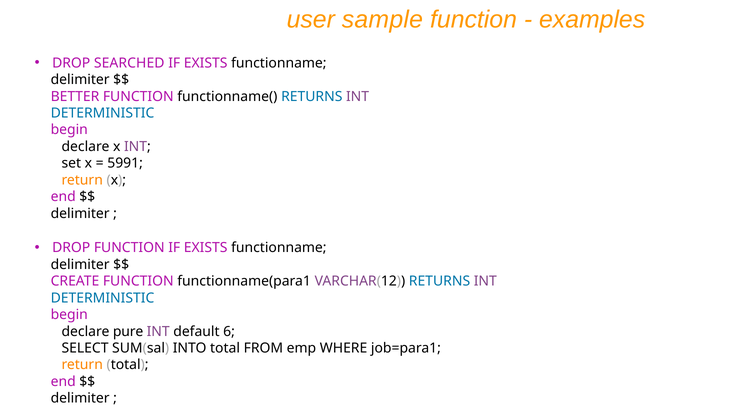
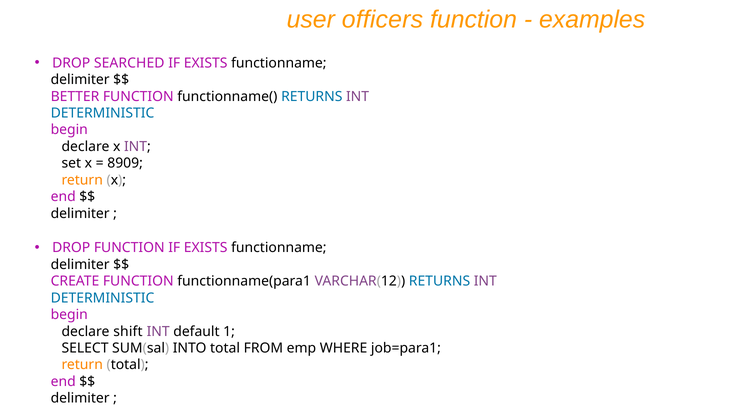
sample: sample -> officers (382, 19)
5991: 5991 -> 8909 (125, 163)
pure: pure -> shift (128, 332)
6: 6 -> 1 (229, 332)
